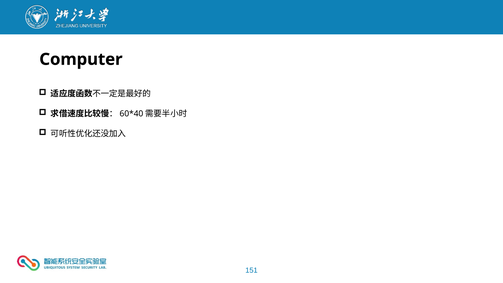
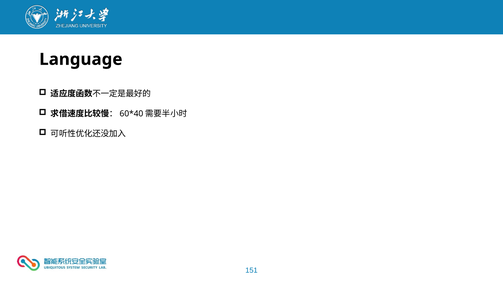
Computer: Computer -> Language (81, 59)
